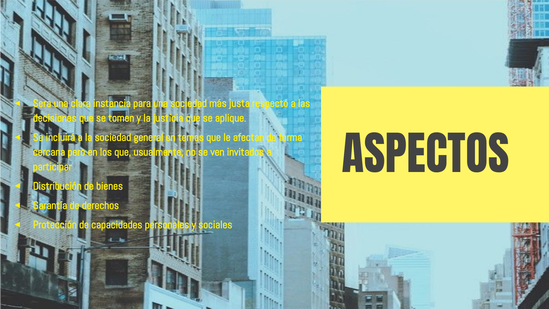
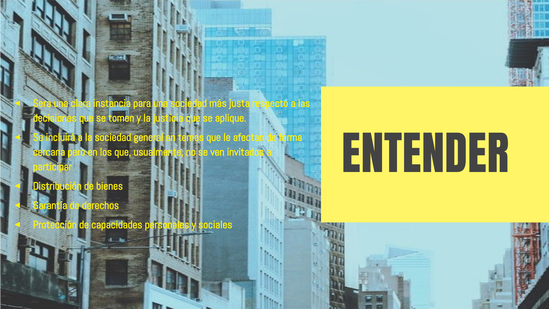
ASPECTOS: ASPECTOS -> ENTENDER (425, 157)
